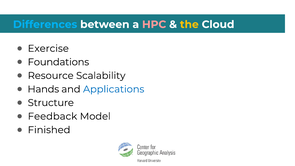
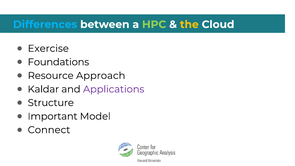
HPC colour: pink -> light green (154, 24)
Scalability: Scalability -> Approach (101, 76)
Hands: Hands -> Kaldar (43, 89)
Applications colour: blue -> purple (114, 89)
Feedback: Feedback -> Important (53, 116)
Finished: Finished -> Connect (49, 130)
